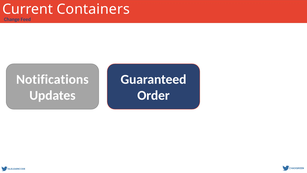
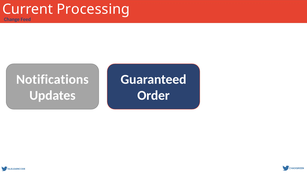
Containers: Containers -> Processing (93, 9)
